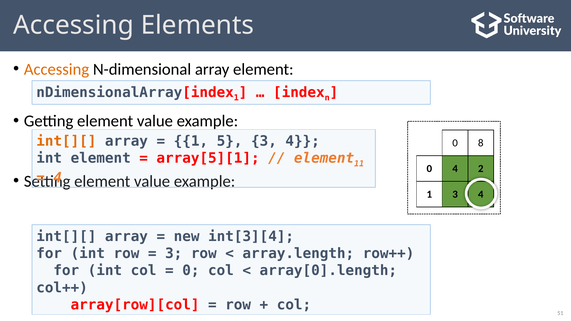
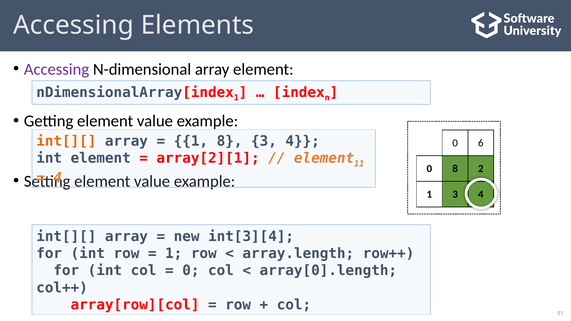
Accessing colour: orange -> purple (57, 69)
1 5: 5 -> 8 (230, 141)
8: 8 -> 6 (481, 143)
array[5][1: array[5][1 -> array[2][1 (208, 158)
0 4: 4 -> 8 (455, 169)
3: 3 -> 1 (174, 254)
